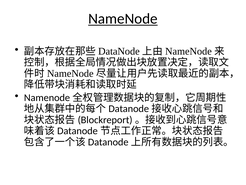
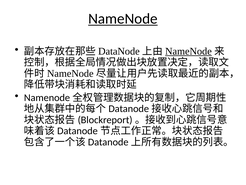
NameNode underline: none -> present (188, 51)
